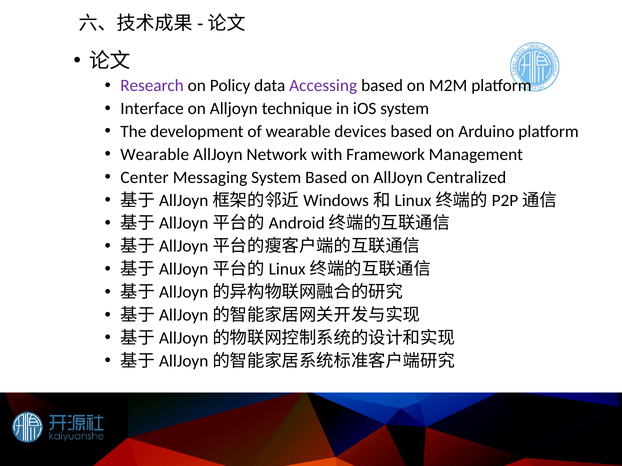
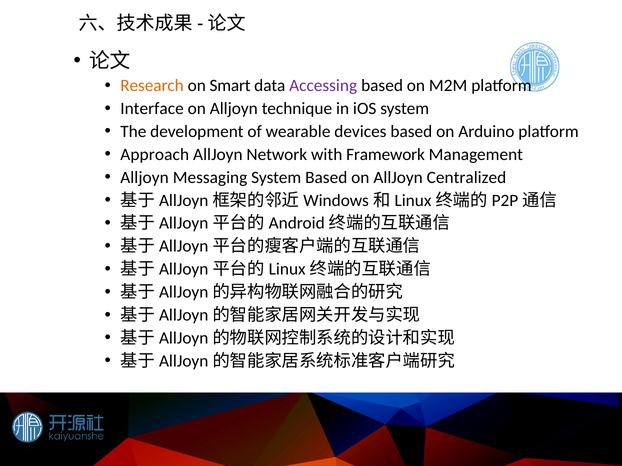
Research colour: purple -> orange (152, 86)
Policy: Policy -> Smart (230, 86)
Wearable: Wearable -> Approach (155, 155)
Center: Center -> Alljoyn (145, 178)
